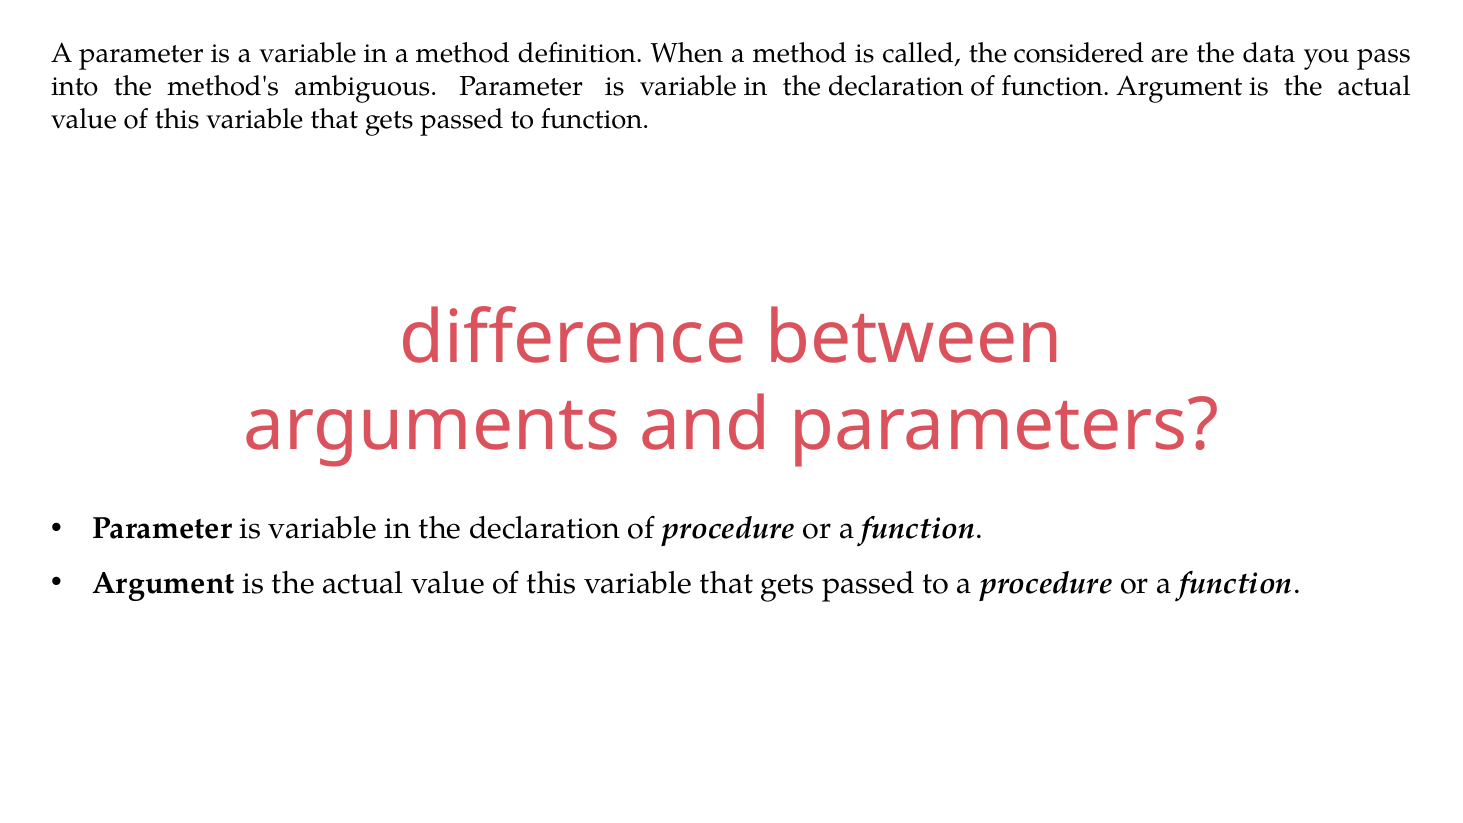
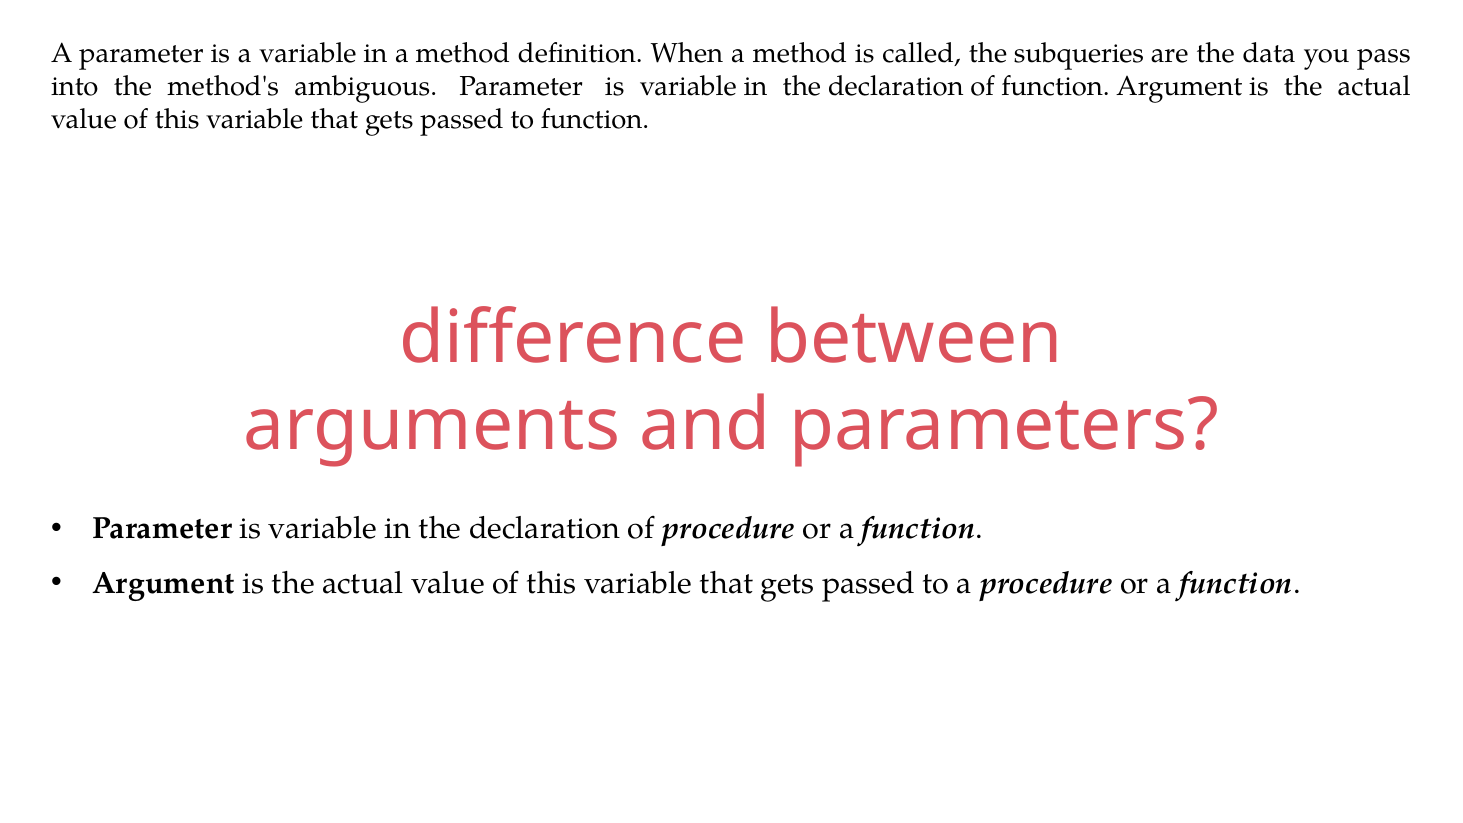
considered: considered -> subqueries (1079, 53)
